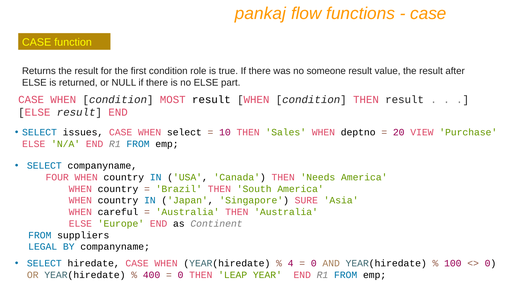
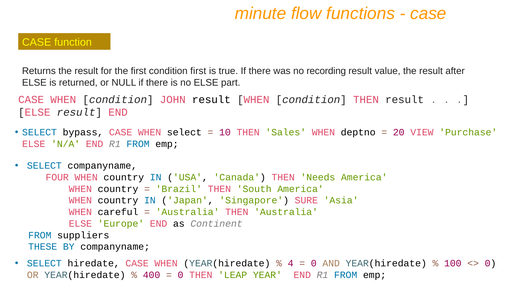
pankaj: pankaj -> minute (261, 13)
condition role: role -> first (198, 71)
someone: someone -> recording (326, 71)
MOST: MOST -> JOHN (173, 100)
issues: issues -> bypass (83, 133)
LEGAL: LEGAL -> THESE (43, 247)
